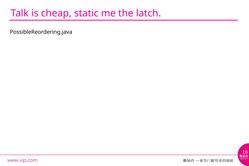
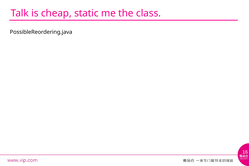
latch: latch -> class (149, 13)
